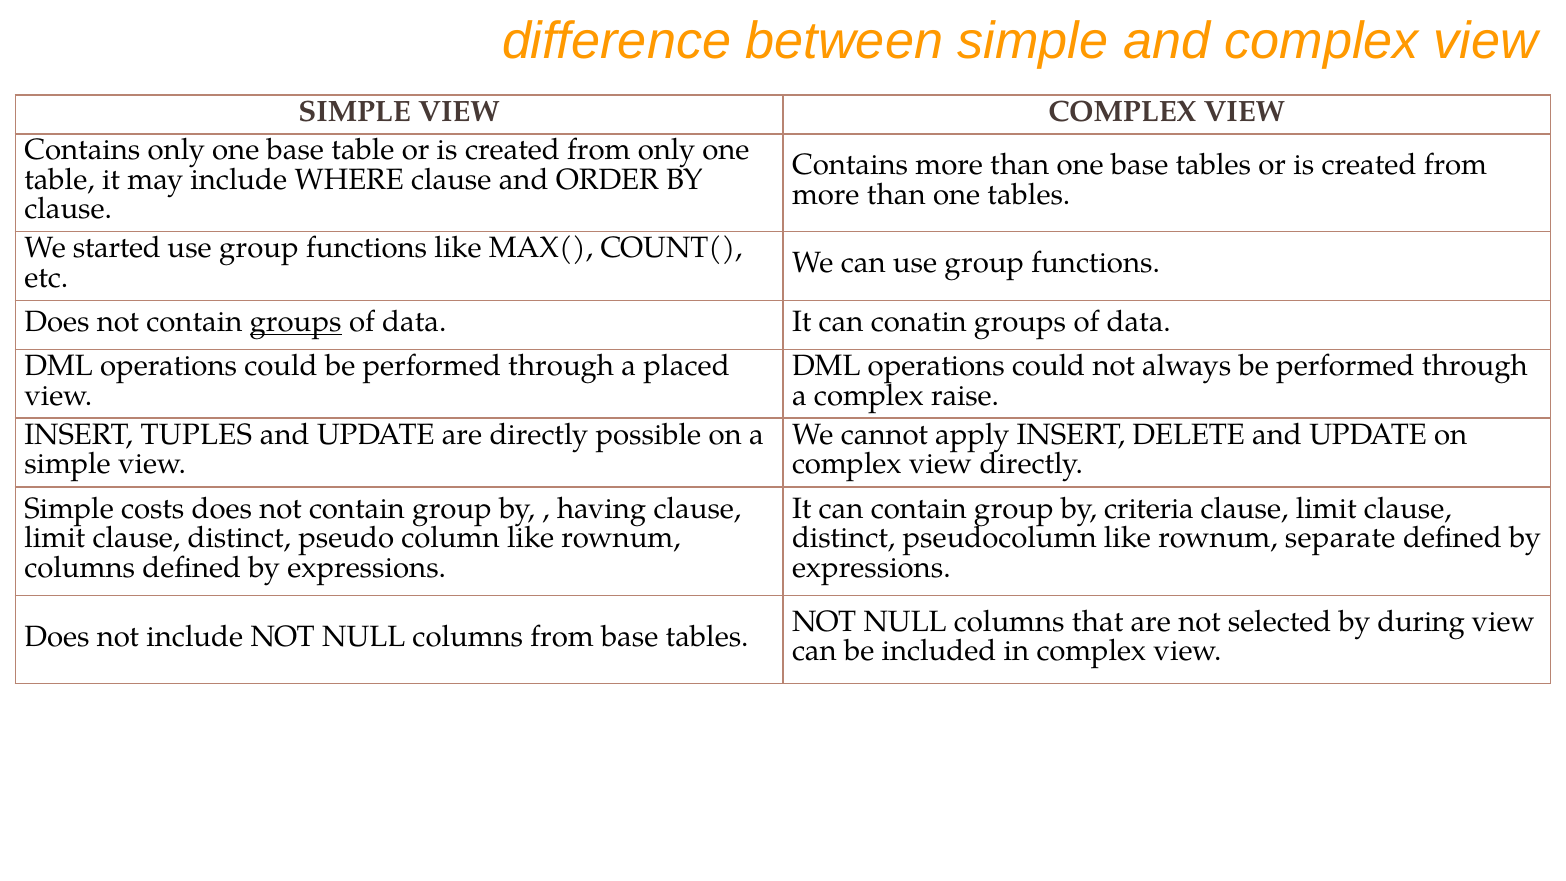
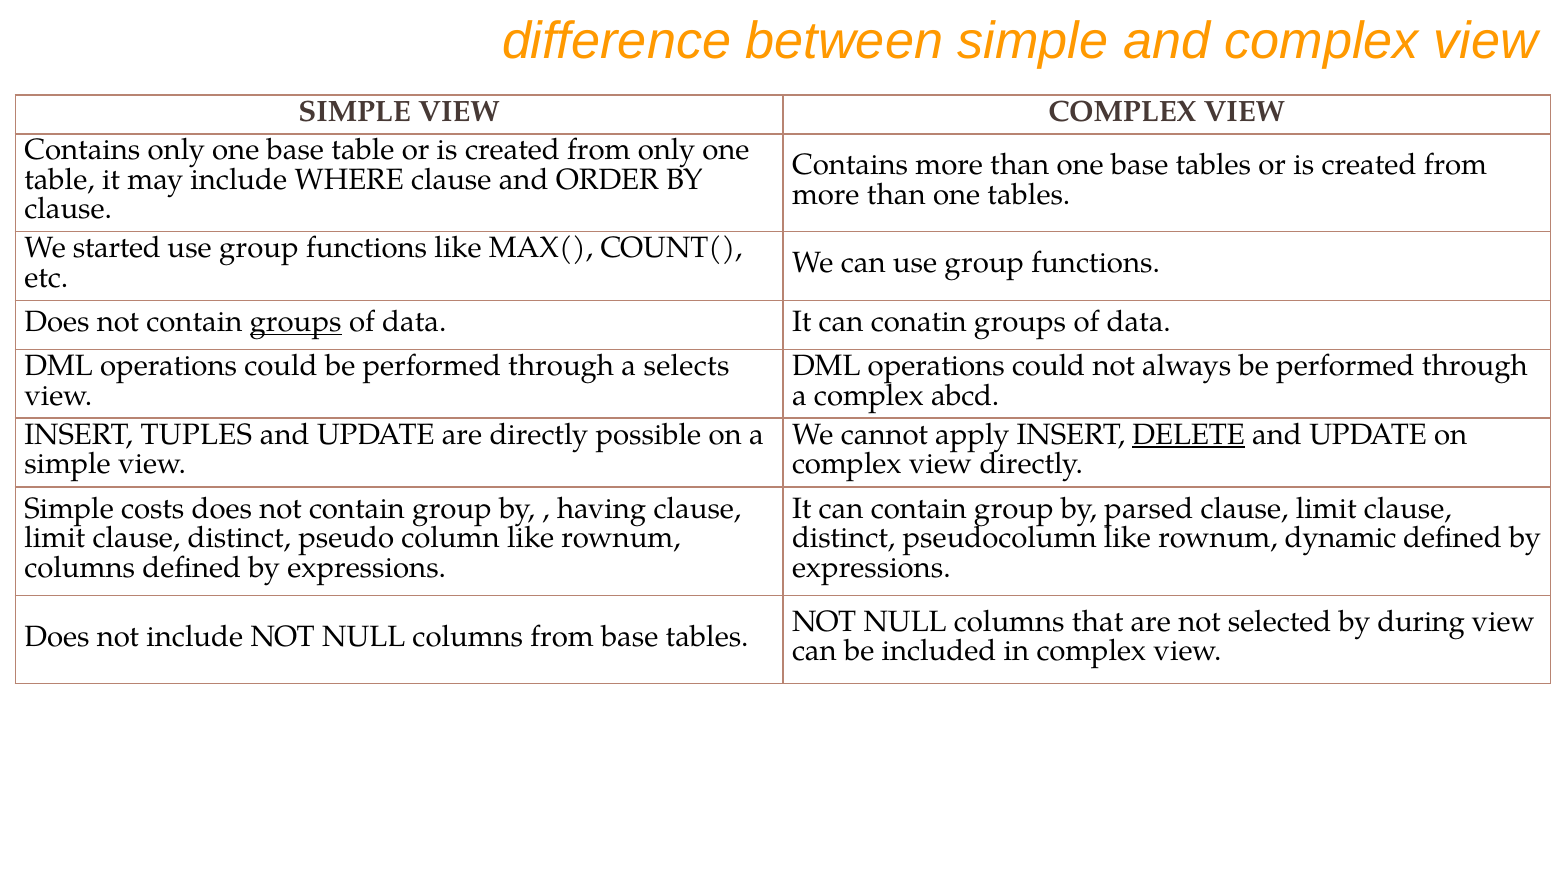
placed: placed -> selects (686, 366)
raise: raise -> abcd (965, 395)
DELETE underline: none -> present (1189, 434)
criteria: criteria -> parsed (1149, 508)
separate: separate -> dynamic (1340, 538)
